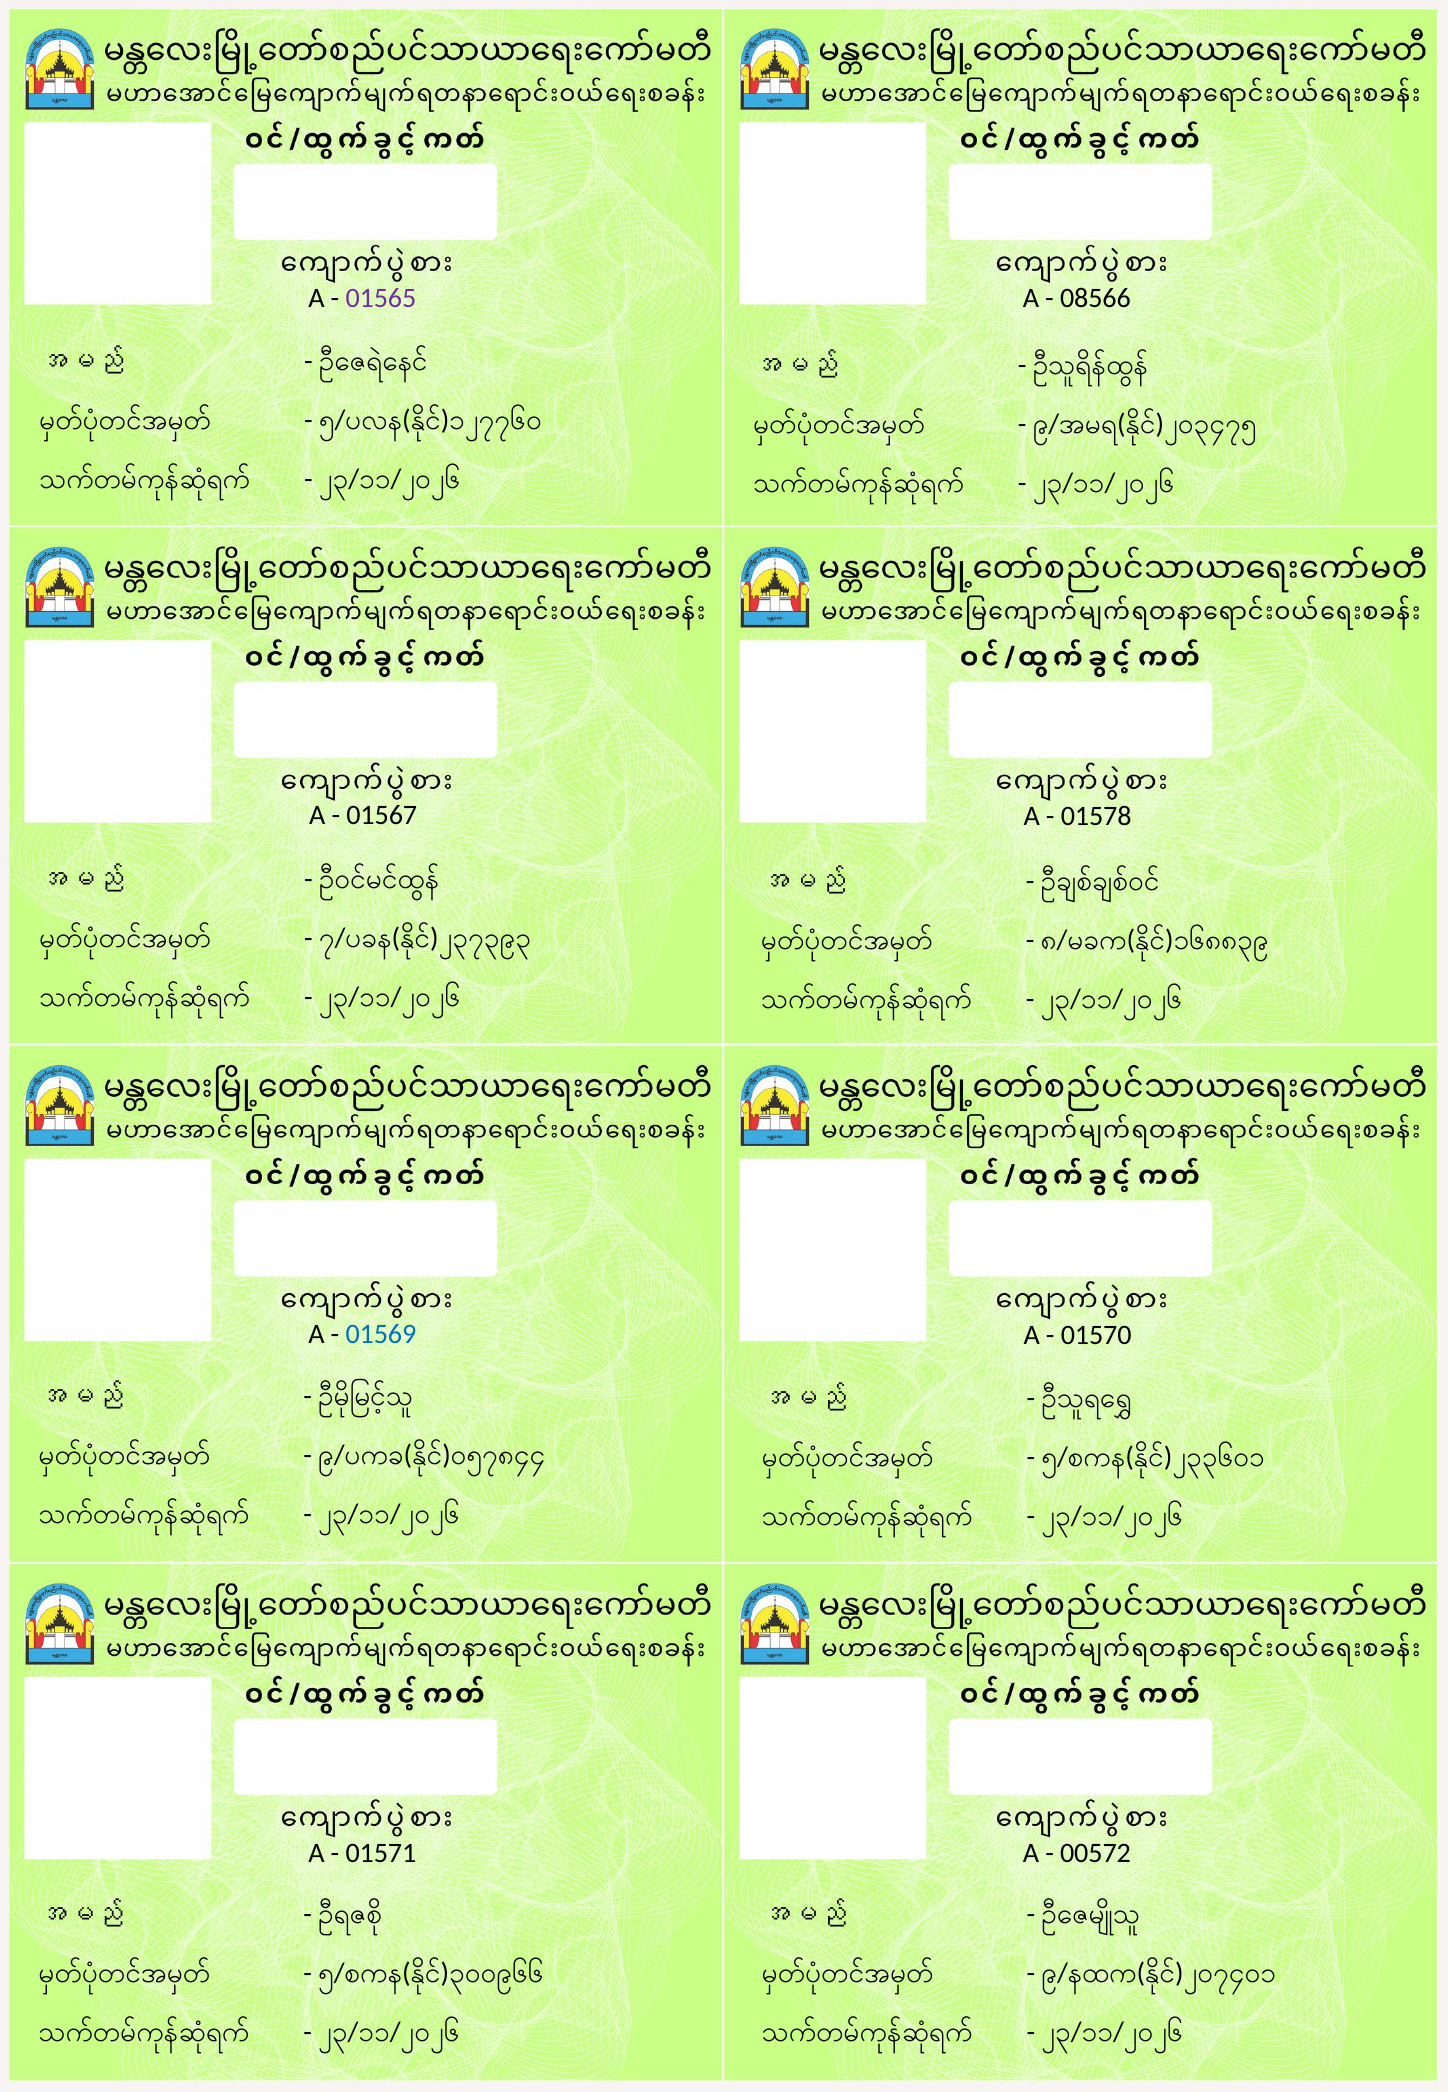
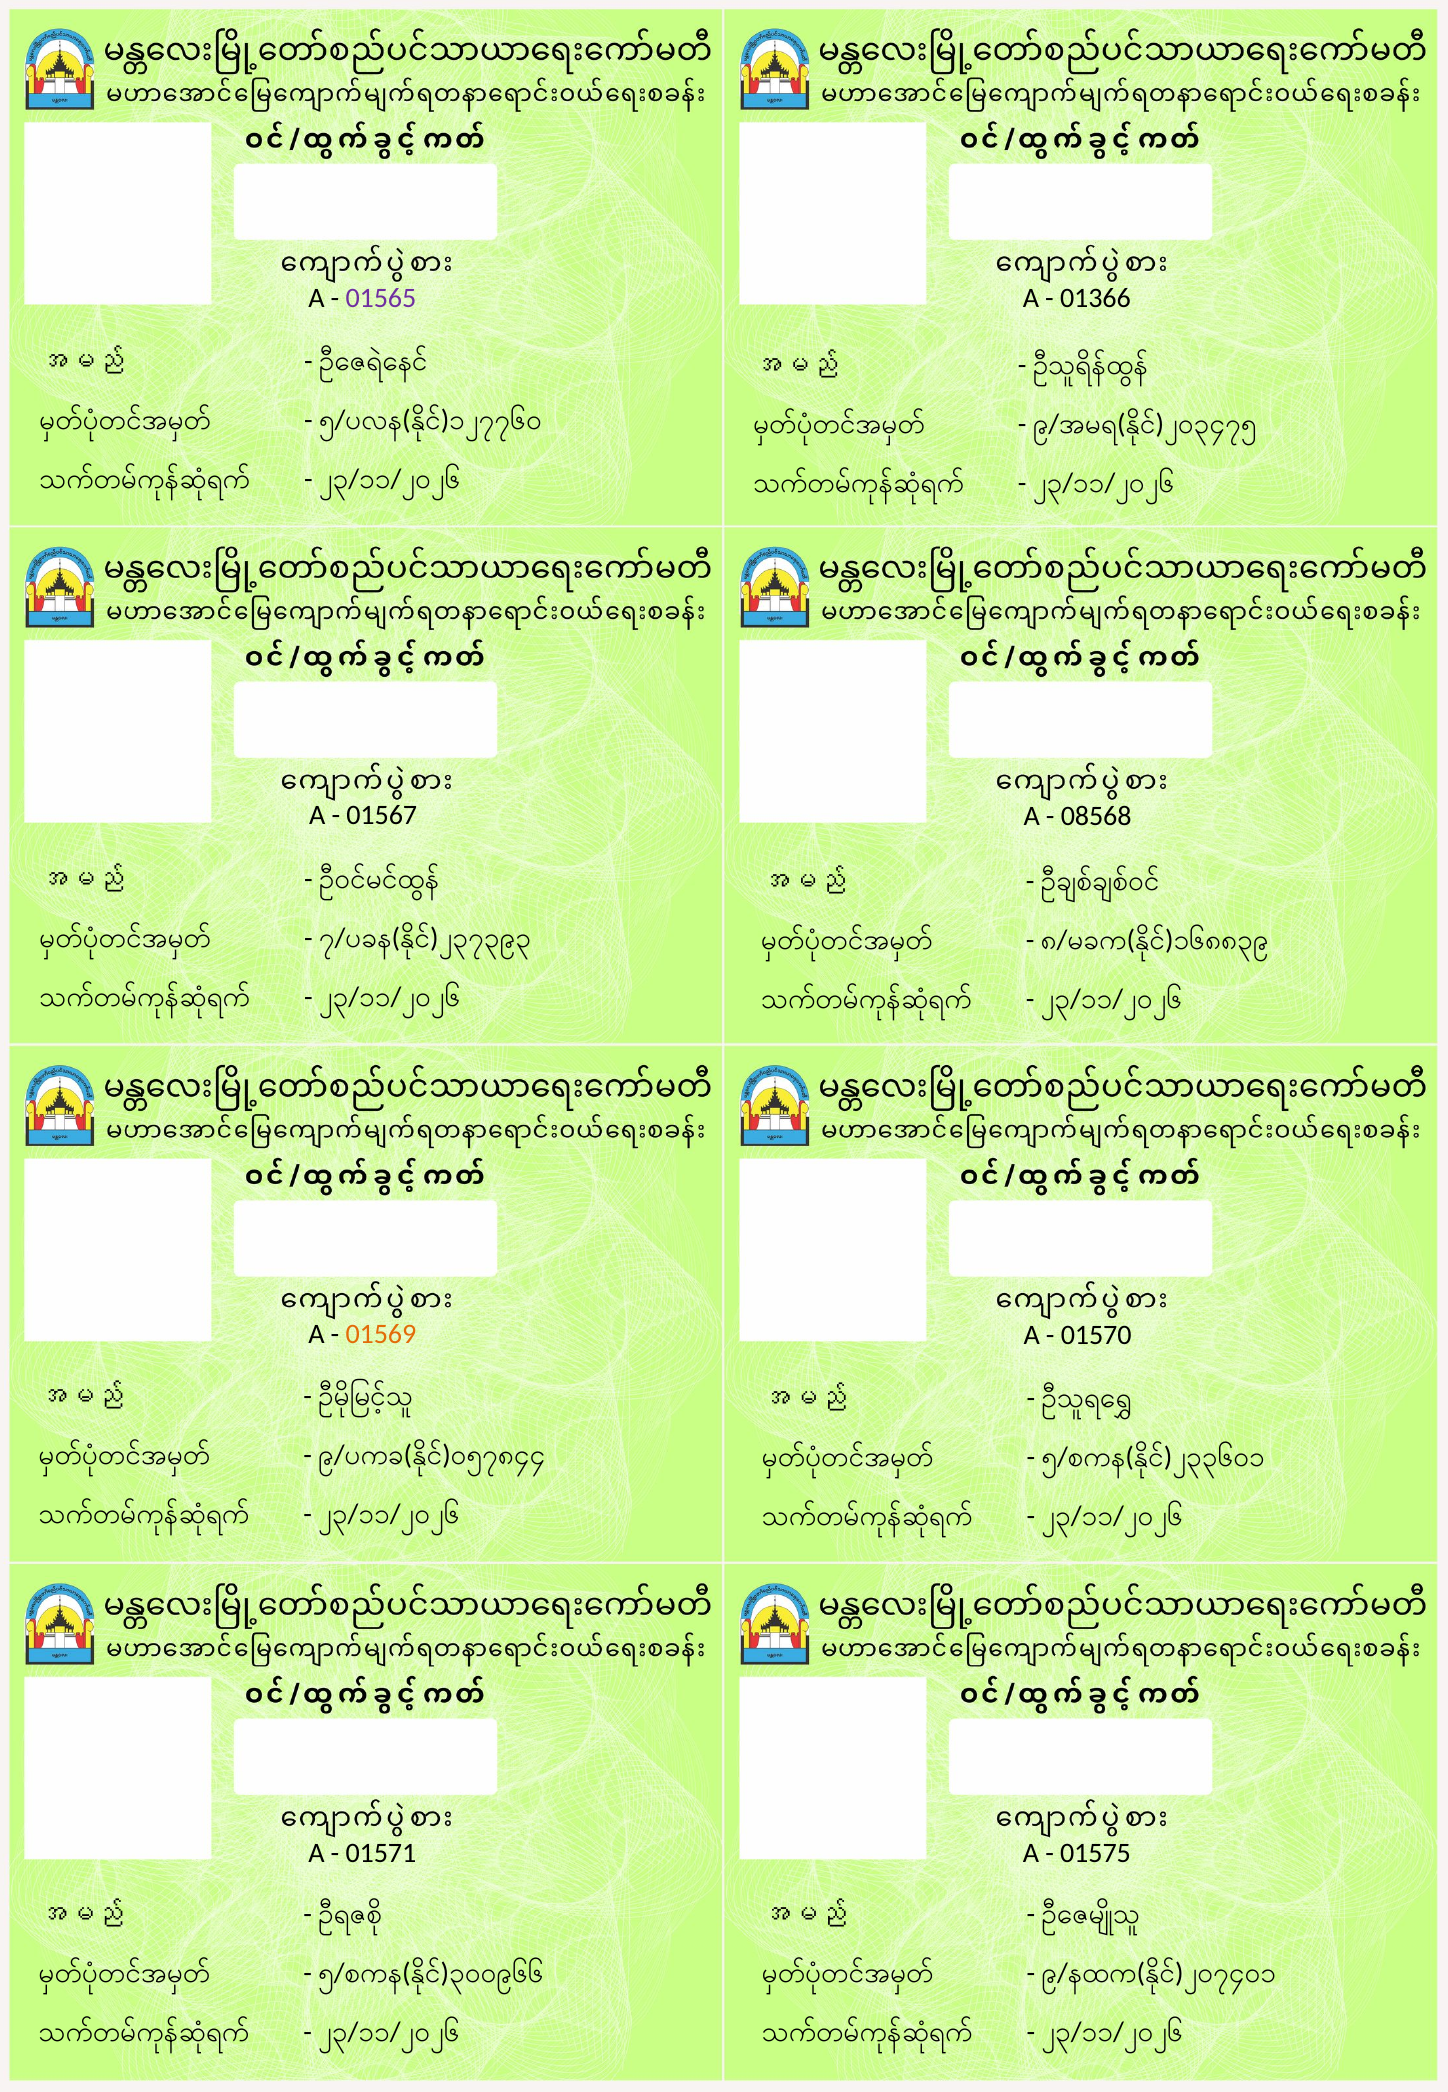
08566: 08566 -> 01366 (1095, 298)
01578: 01578 -> 08568 (1096, 816)
01569 colour: blue -> orange (381, 1334)
00572: 00572 -> 01575 (1096, 1853)
